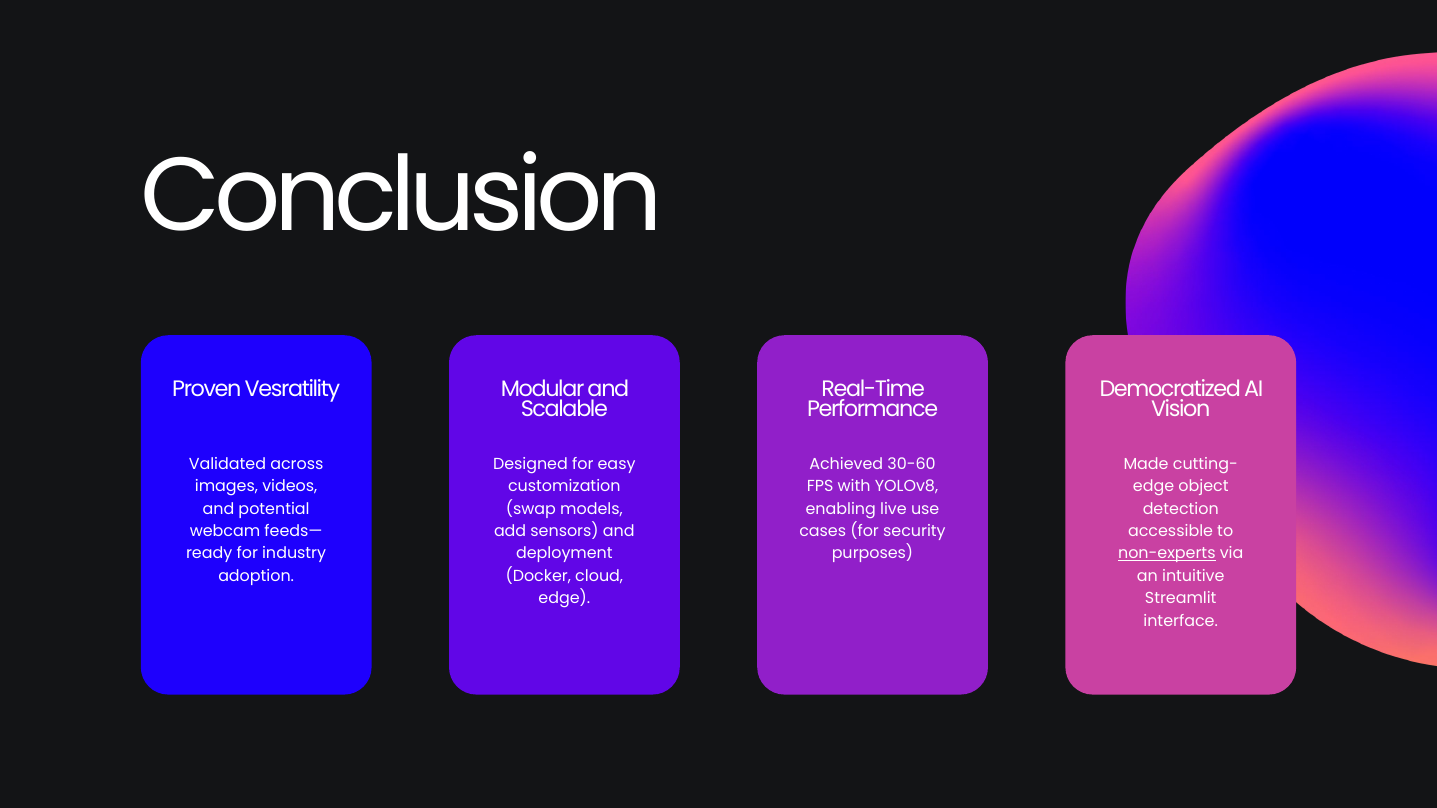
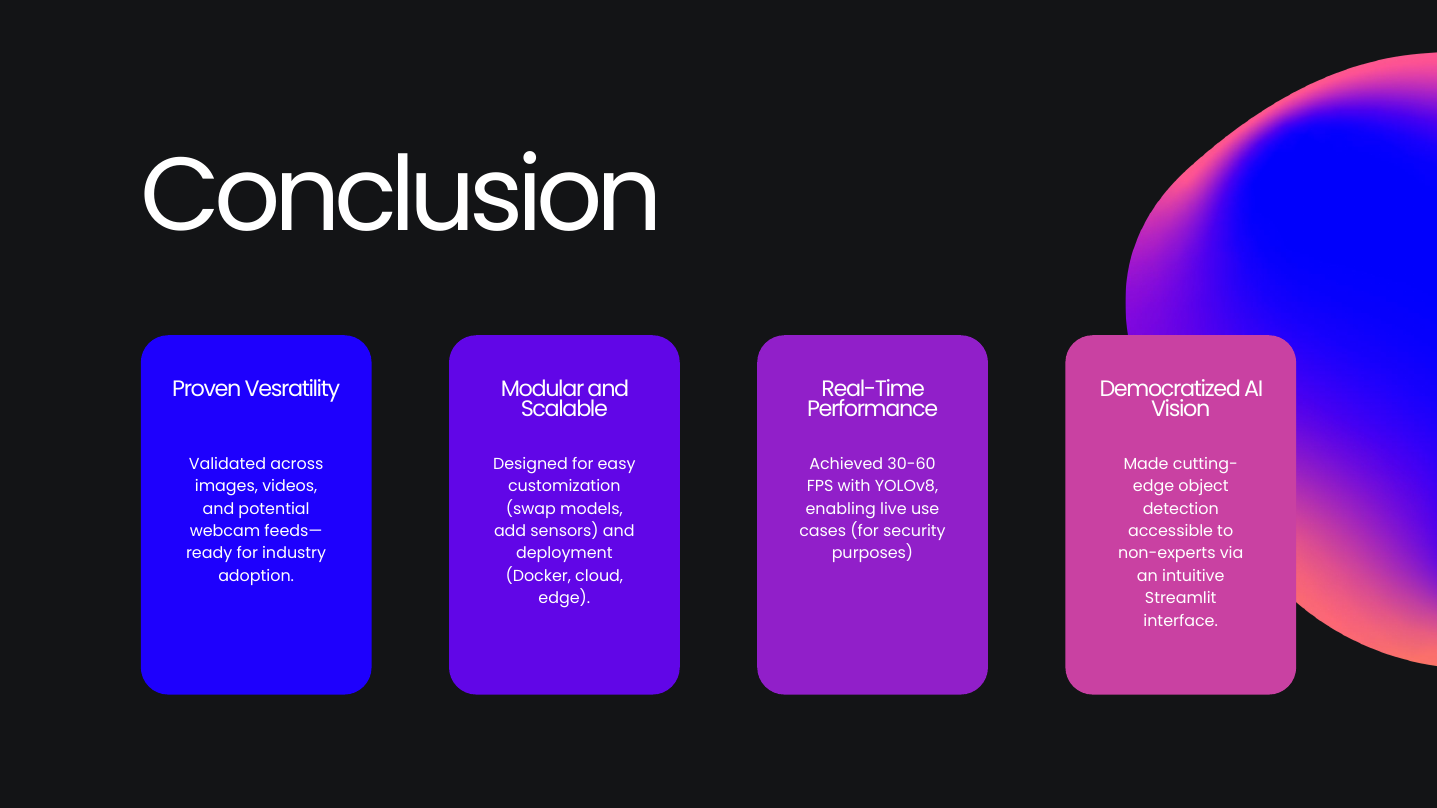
non-experts underline: present -> none (1167, 554)
